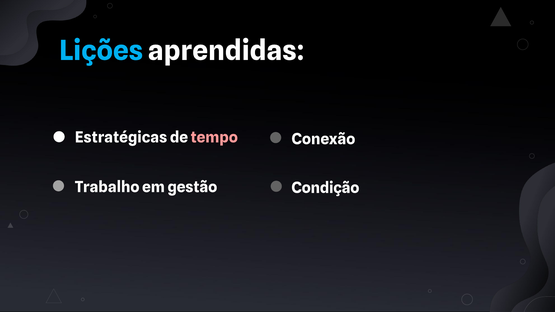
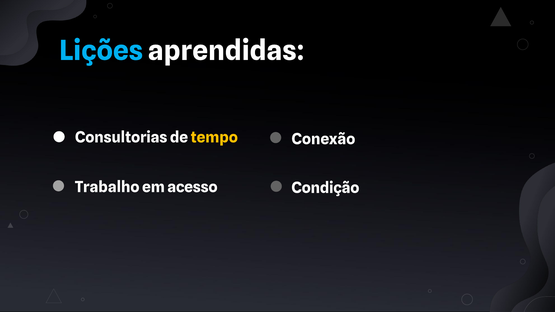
Estratégicas: Estratégicas -> Consultorias (121, 137)
tempo colour: pink -> yellow (214, 137)
gestão: gestão -> acesso (192, 187)
